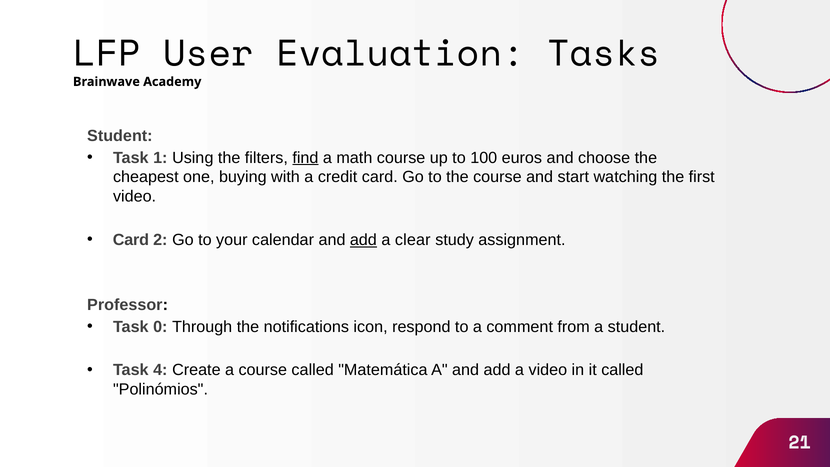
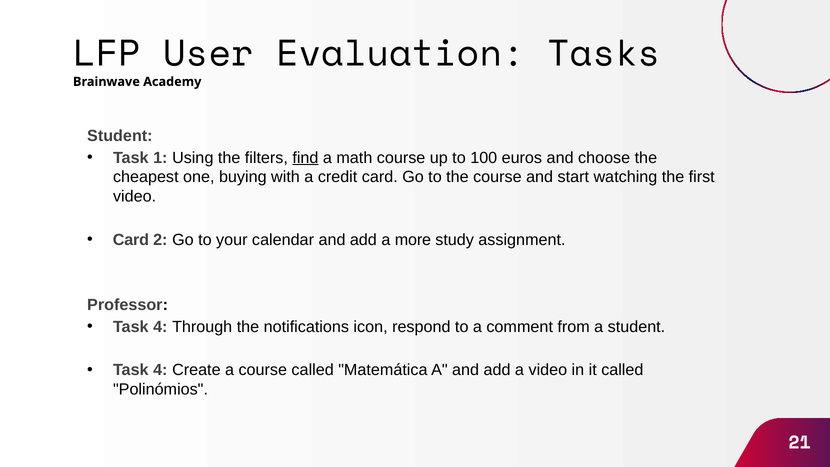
add underline: present -> none (363, 240)
clear: clear -> more (413, 240)
0: 0 -> 4 (160, 327)
